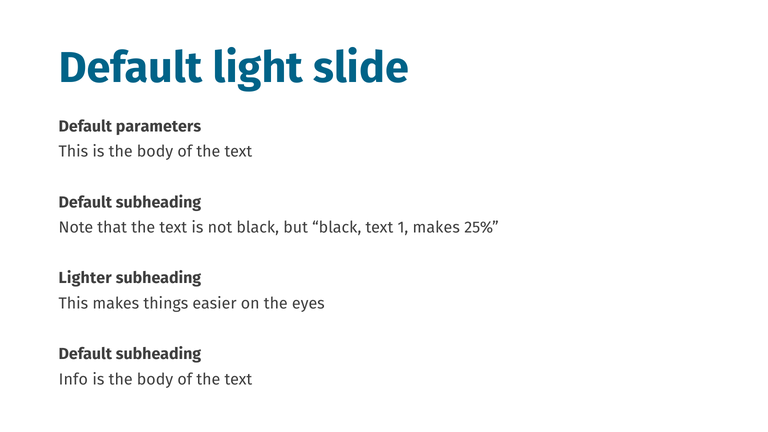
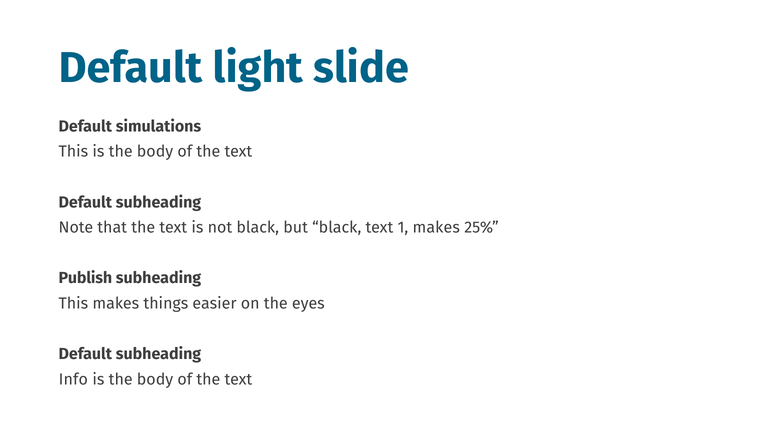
parameters: parameters -> simulations (159, 126)
Lighter: Lighter -> Publish (85, 278)
